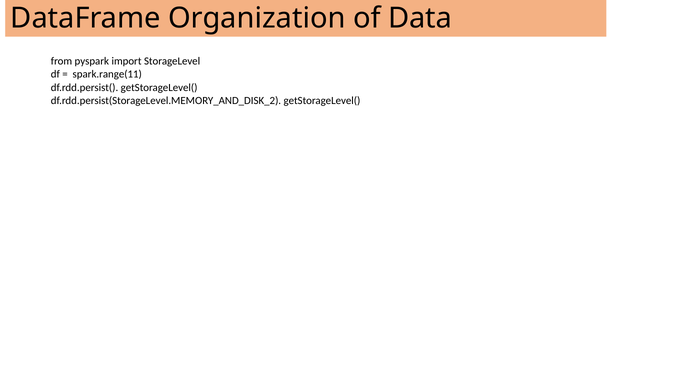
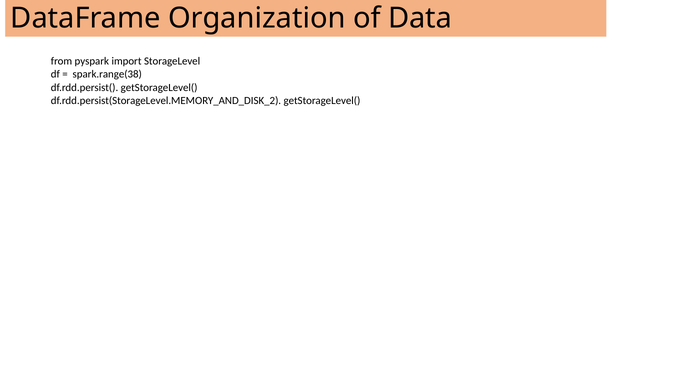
spark.range(11: spark.range(11 -> spark.range(38 (107, 74)
